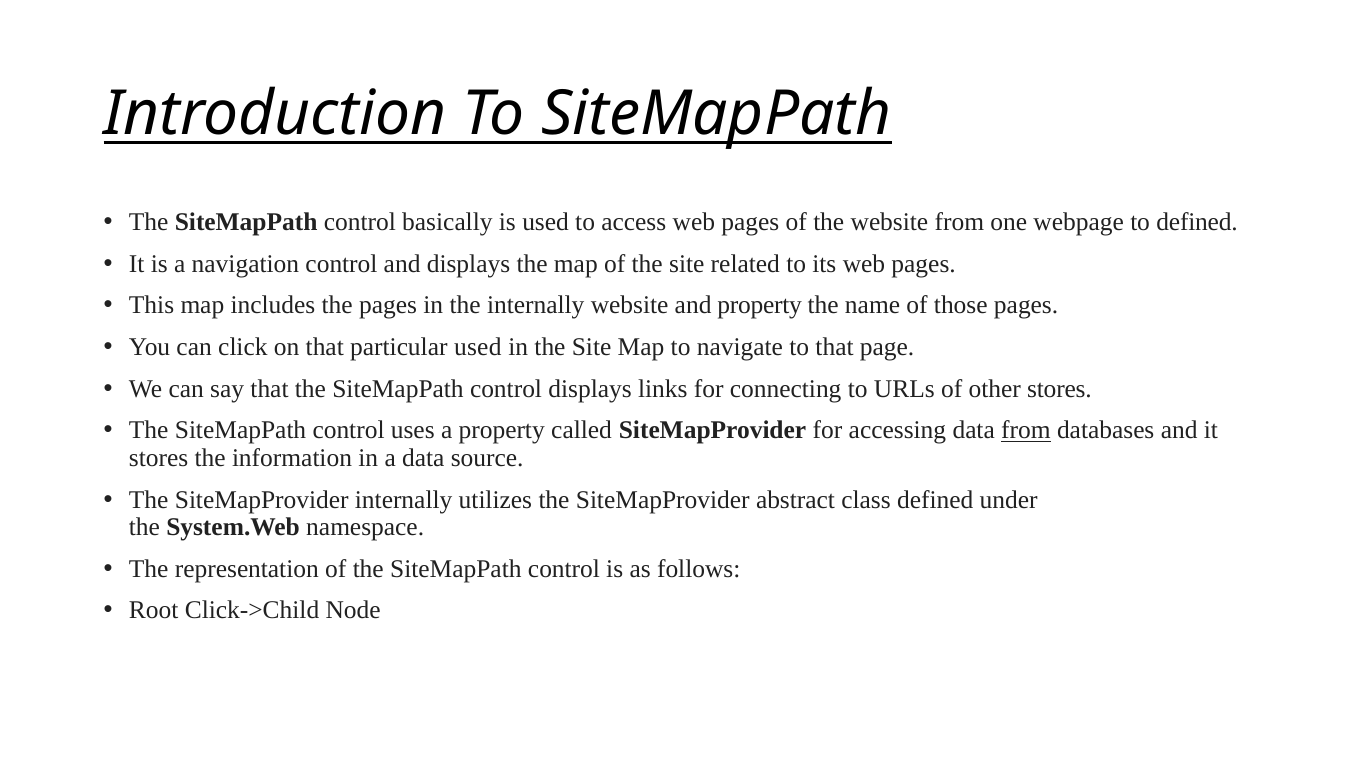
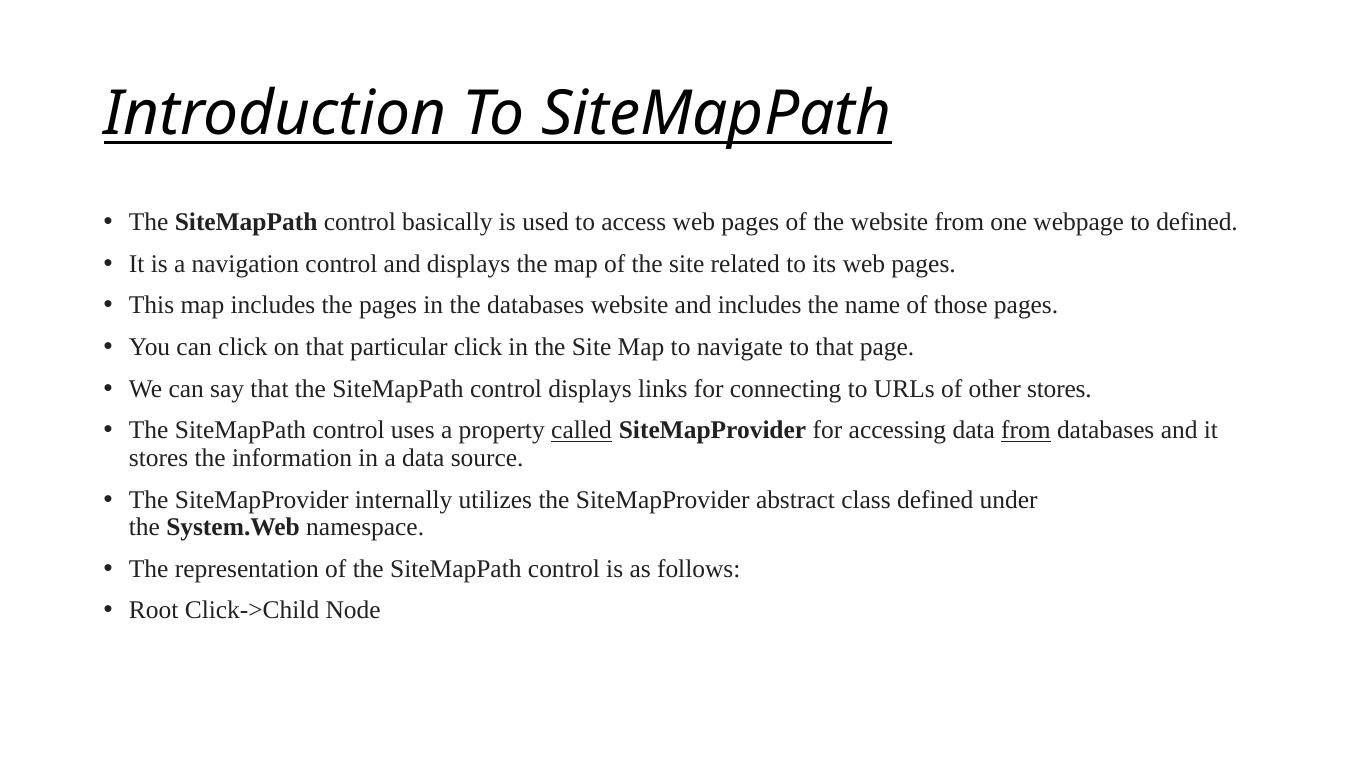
the internally: internally -> databases (536, 305)
and property: property -> includes (760, 305)
particular used: used -> click (478, 347)
called underline: none -> present (582, 430)
